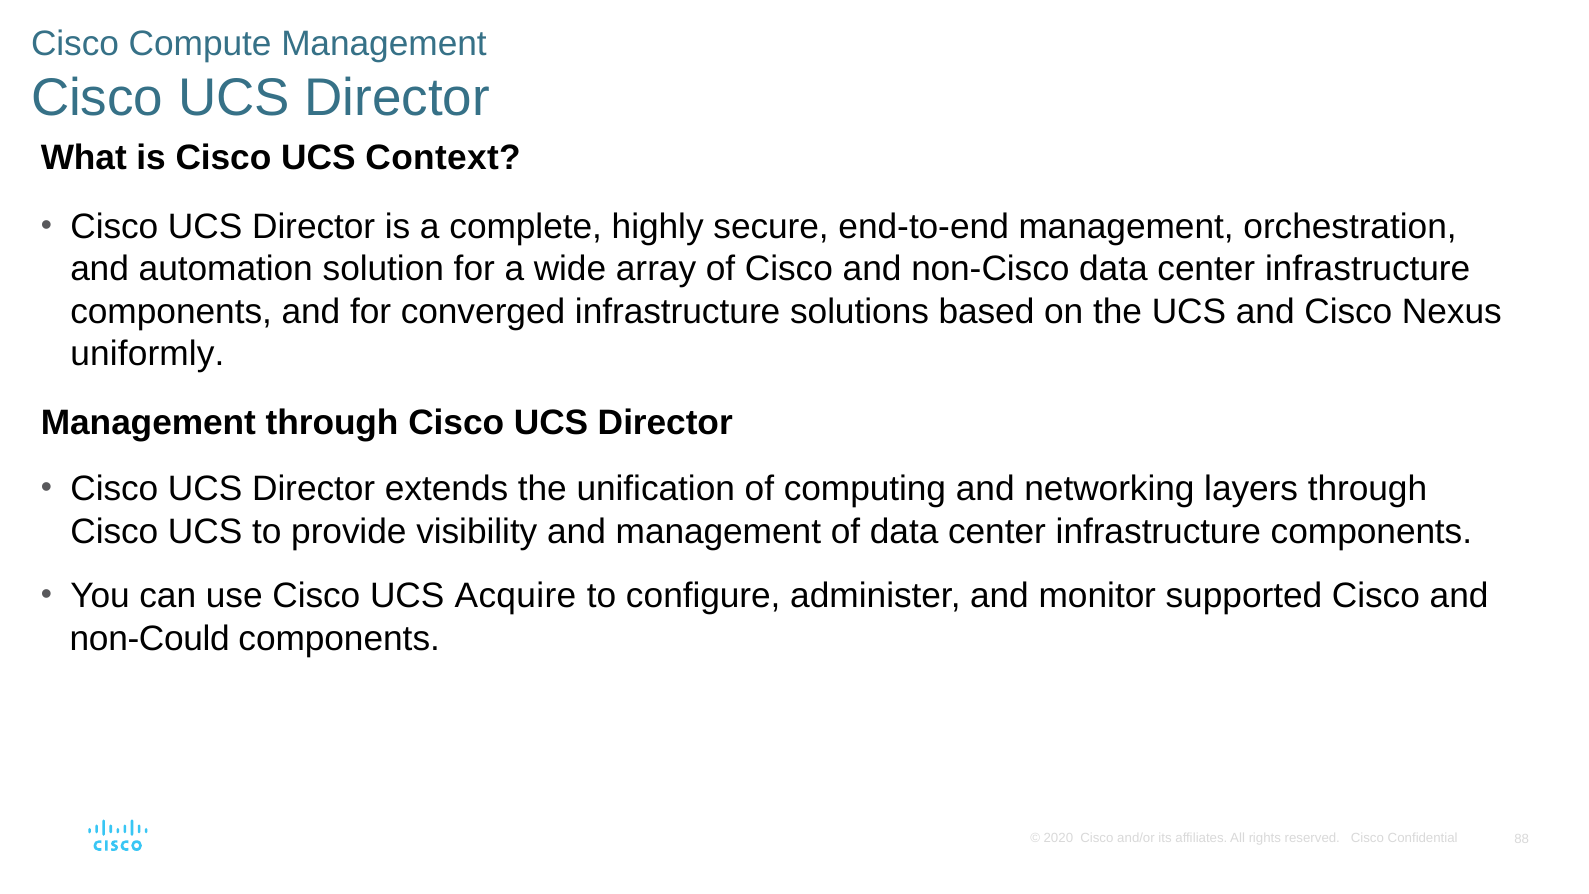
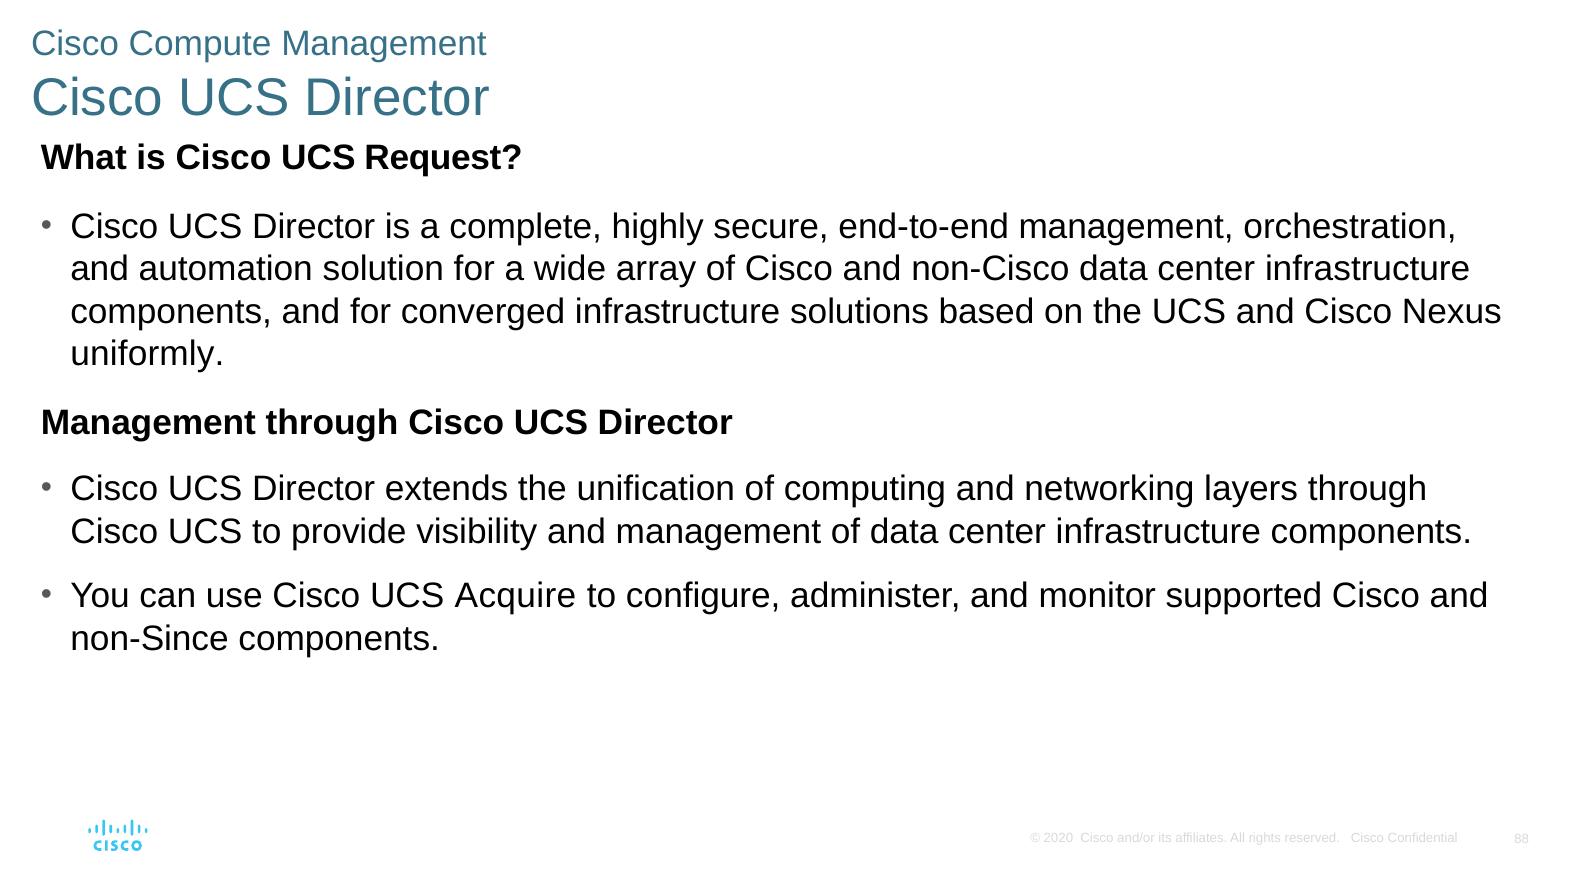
Context: Context -> Request (443, 158)
non-Could: non-Could -> non-Since (150, 638)
